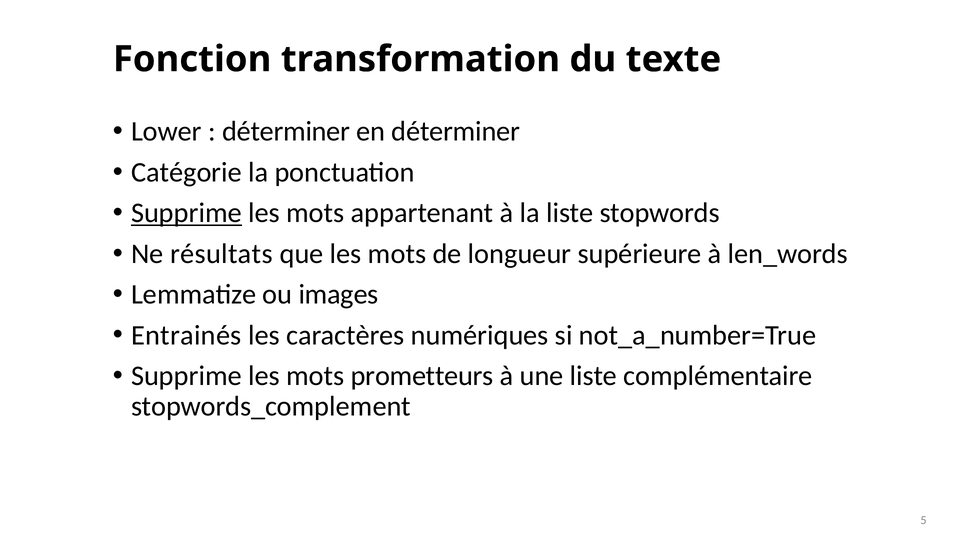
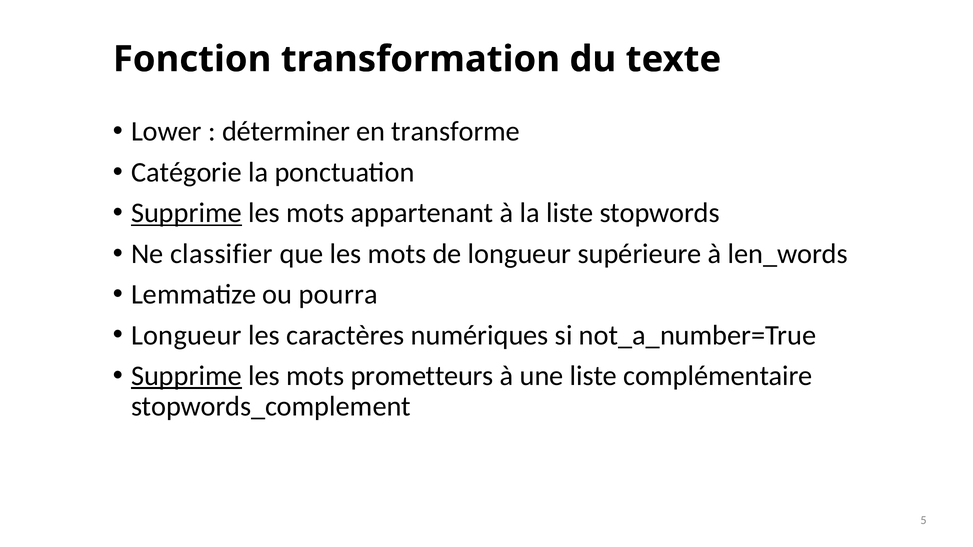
en déterminer: déterminer -> transforme (456, 132)
résultats: résultats -> classifier (221, 254)
images: images -> pourra (338, 295)
Entrainés: Entrainés -> Longueur (186, 335)
Supprime underline: none -> present (186, 376)
